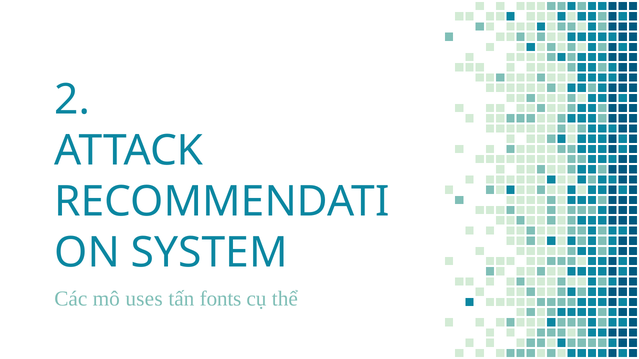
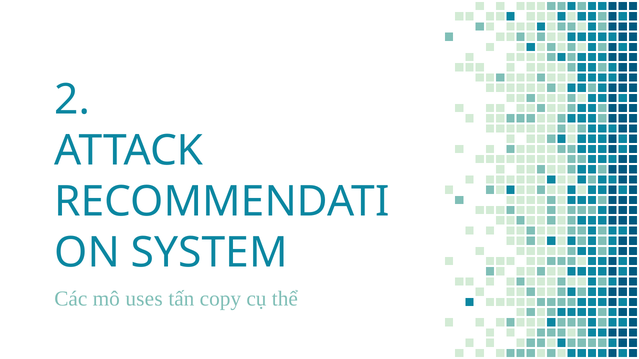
fonts: fonts -> copy (220, 299)
